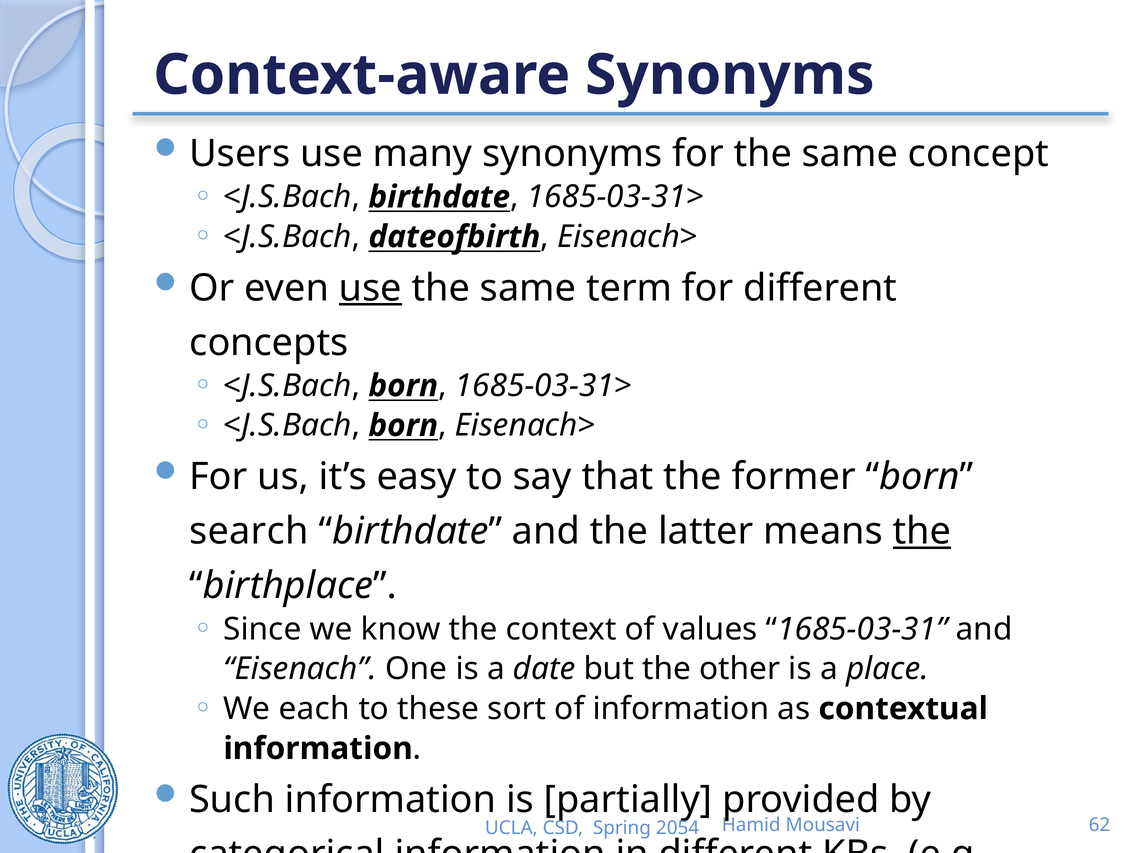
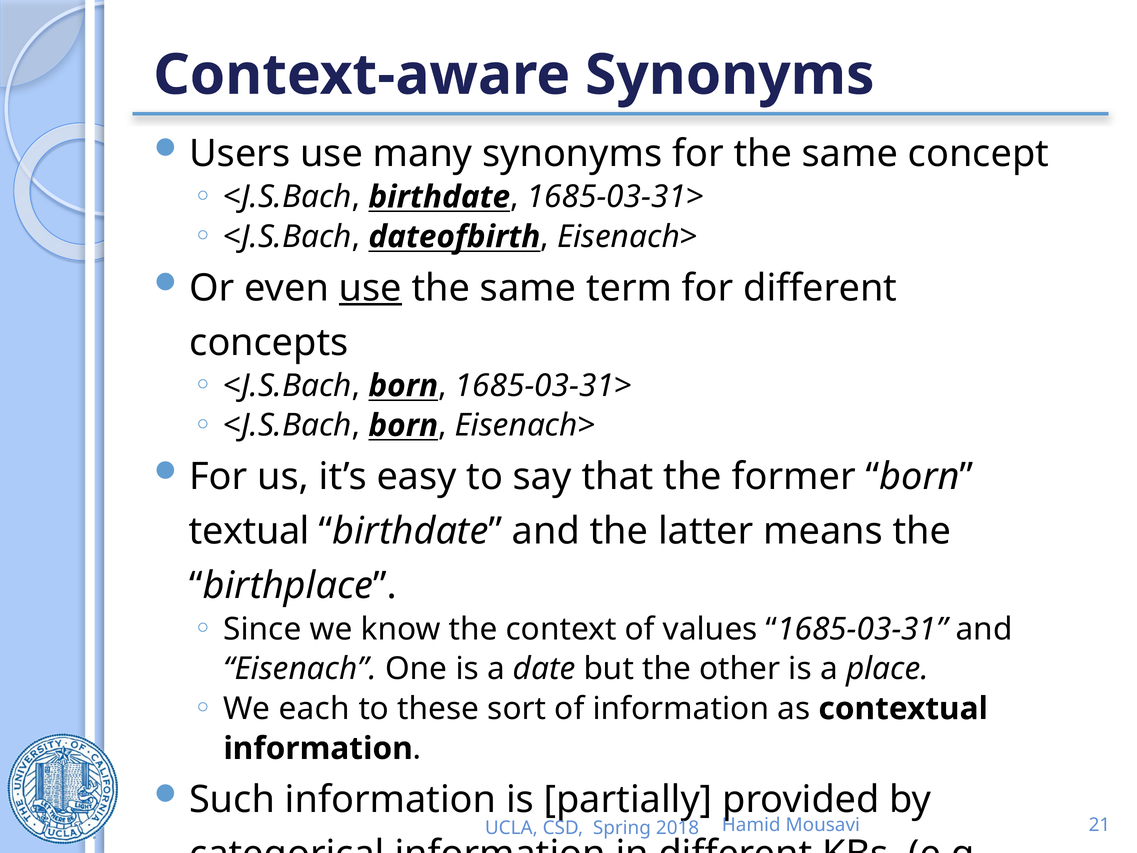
search: search -> textual (249, 531)
the underline: present -> none (922, 531)
62: 62 -> 21 (1099, 825)
2054: 2054 -> 2018 (678, 828)
